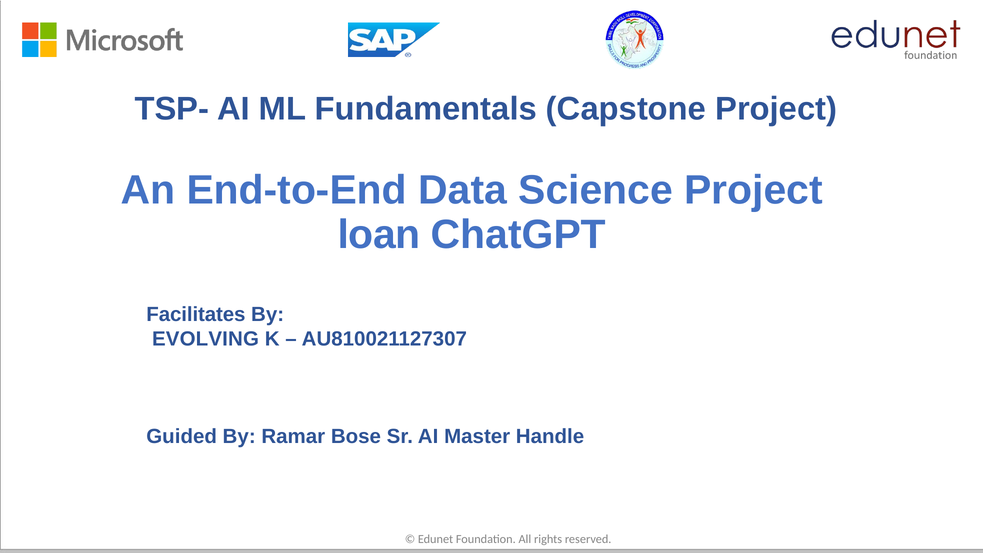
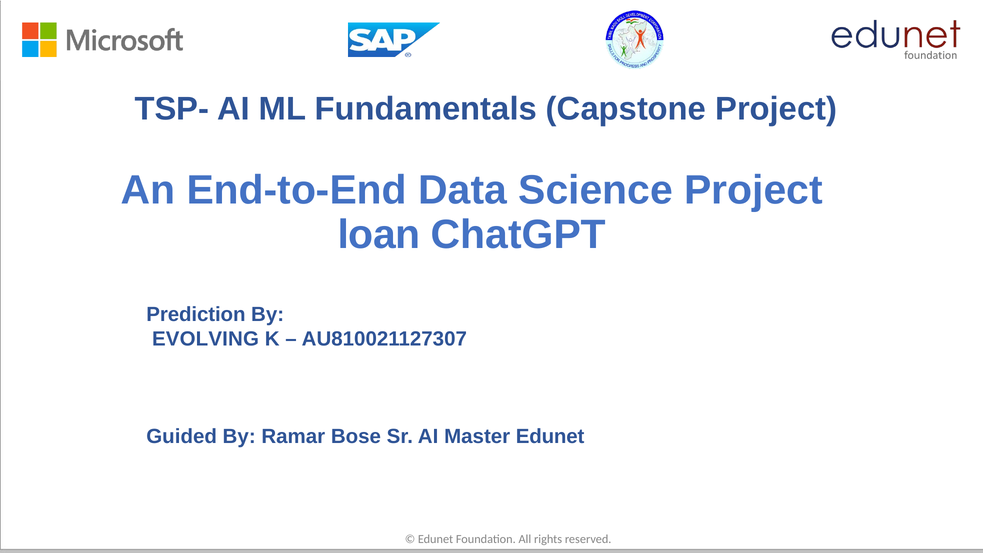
Facilitates: Facilitates -> Prediction (196, 314)
Master Handle: Handle -> Edunet (550, 436)
